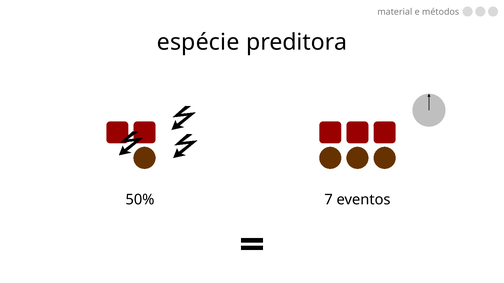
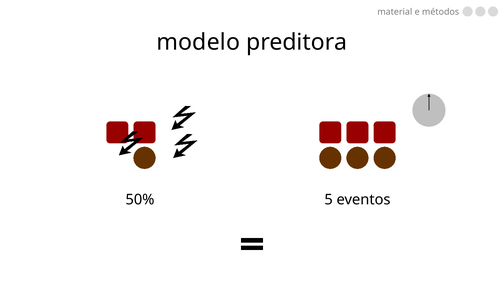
espécie: espécie -> modelo (198, 42)
7: 7 -> 5 (329, 200)
